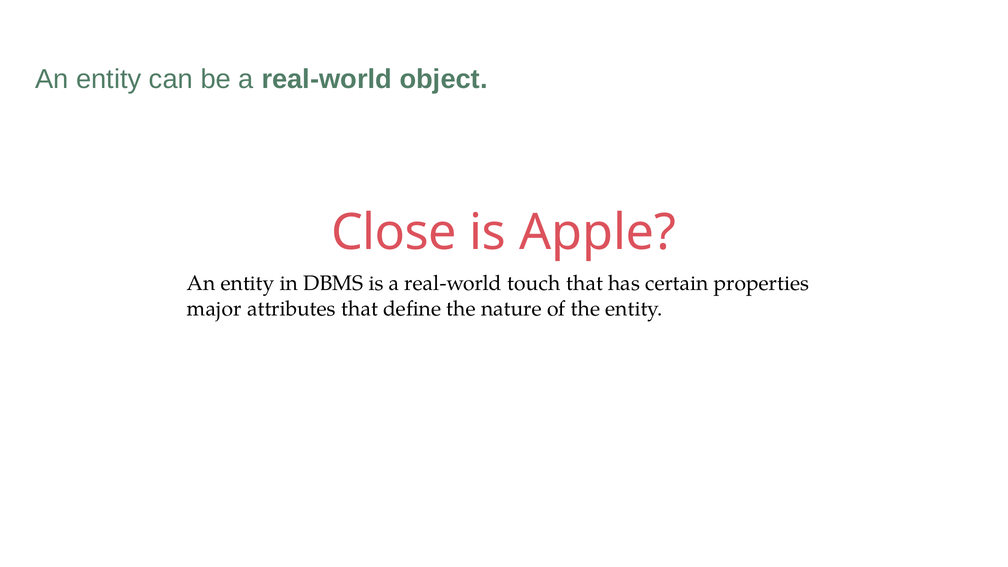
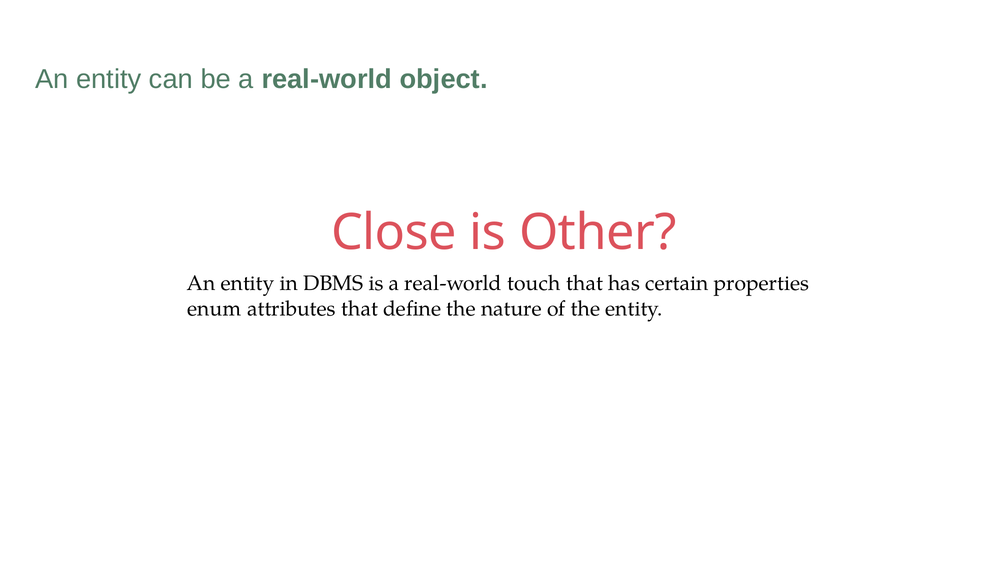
Apple: Apple -> Other (598, 233)
major: major -> enum (214, 309)
